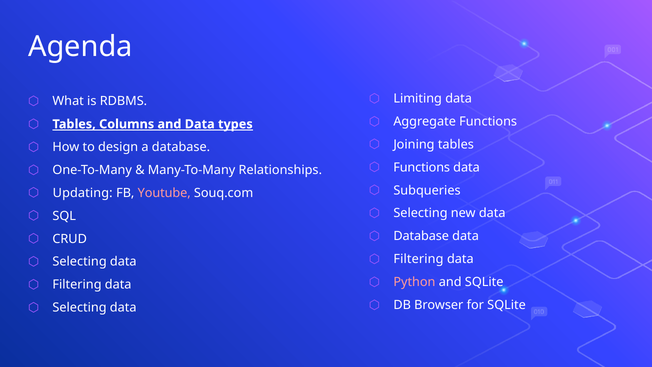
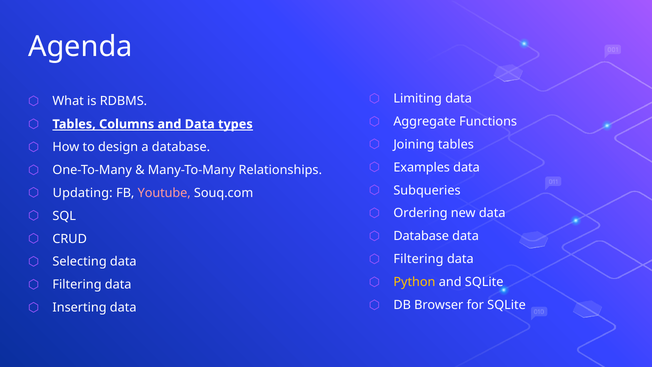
Functions: Functions -> Examples (422, 167)
Selecting: Selecting -> Ordering (420, 213)
Python colour: pink -> yellow (414, 282)
Selecting: Selecting -> Inserting (80, 307)
